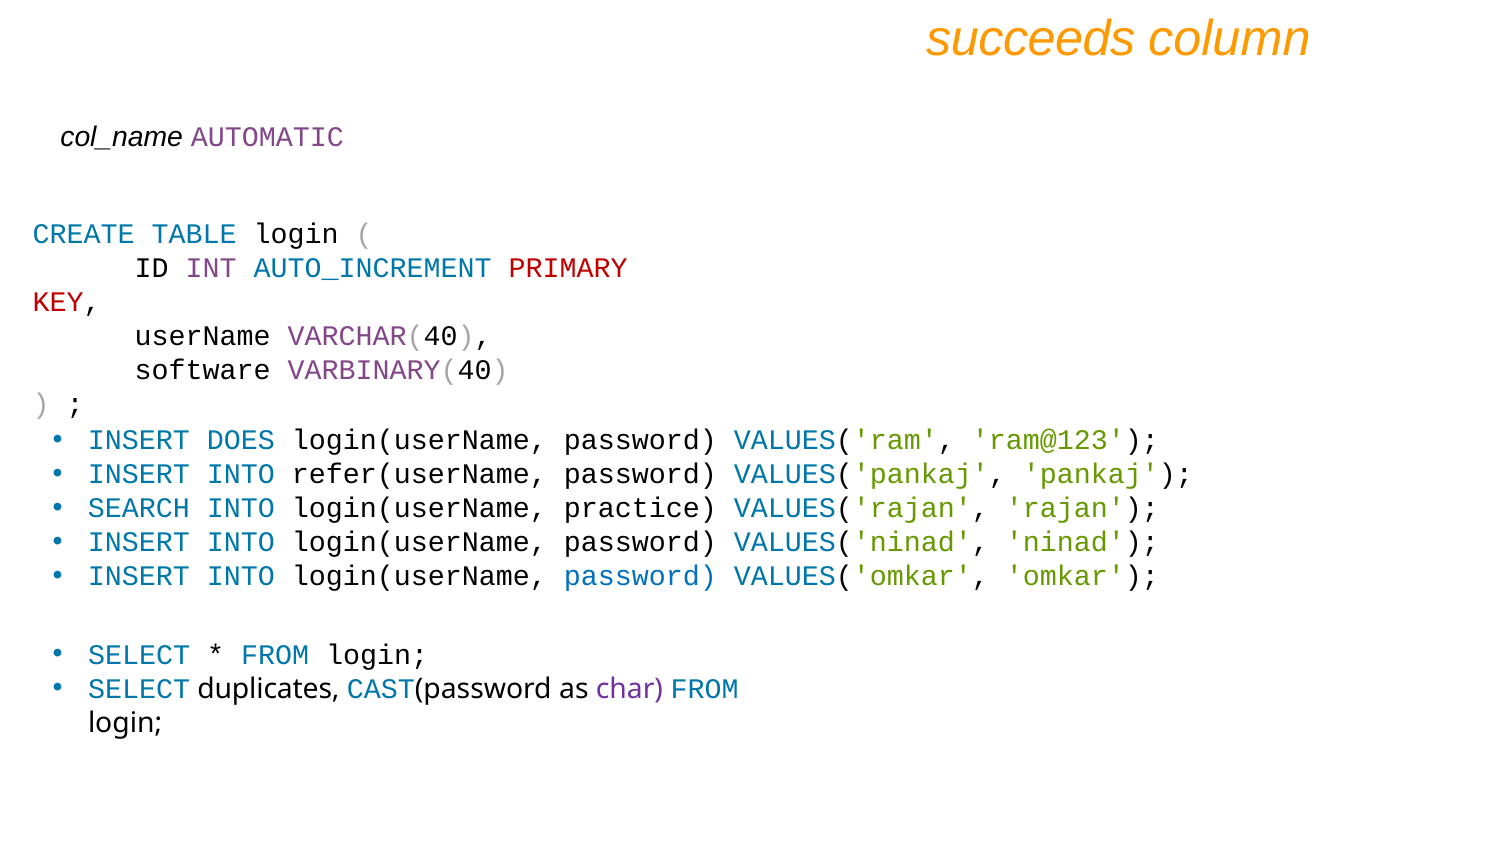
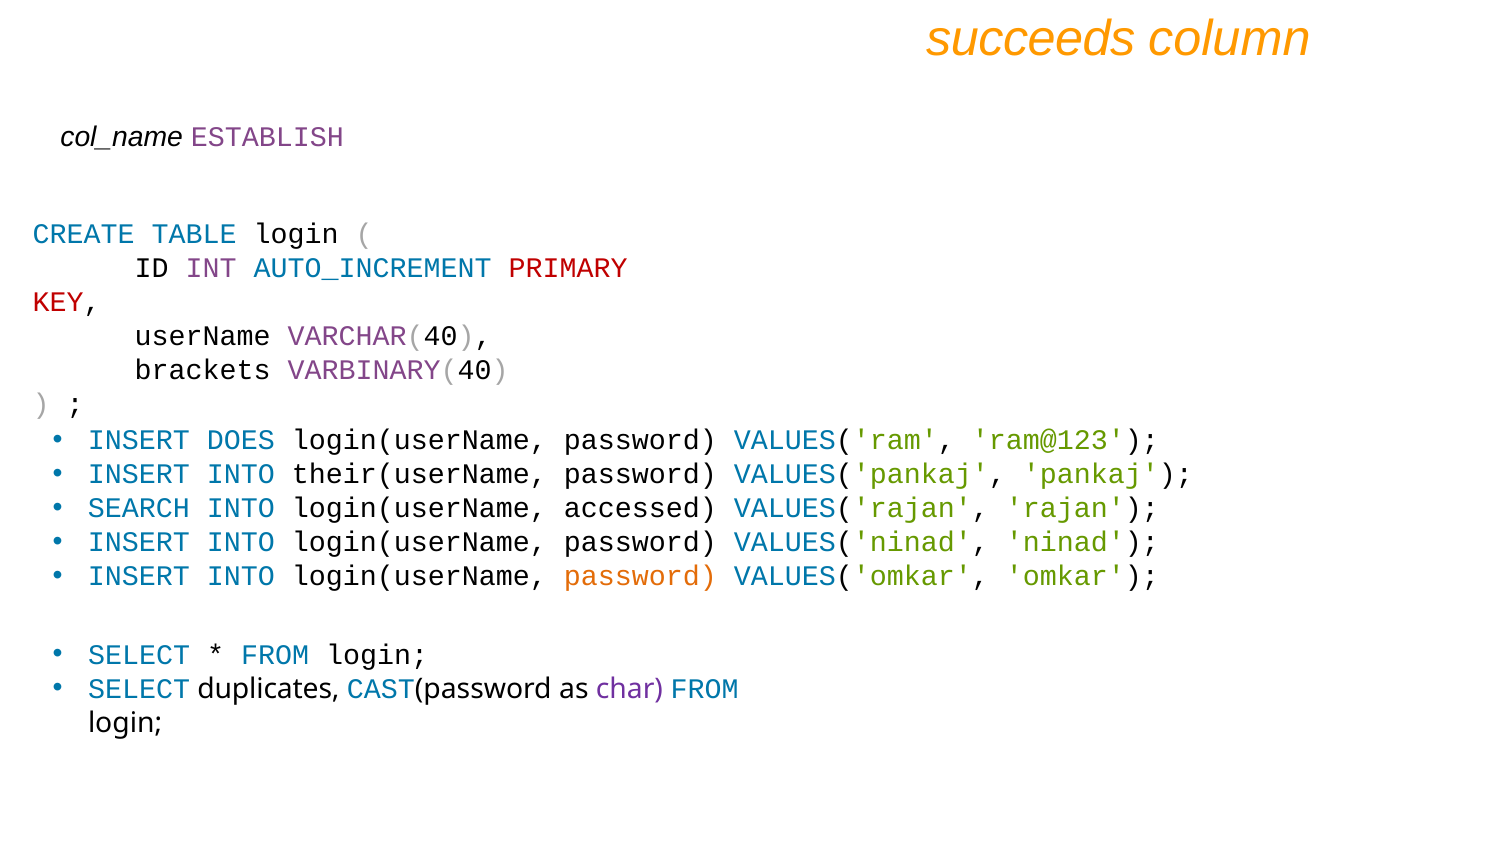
AUTOMATIC: AUTOMATIC -> ESTABLISH (267, 137)
software: software -> brackets (203, 370)
refer(userName: refer(userName -> their(userName (419, 475)
practice: practice -> accessed (640, 509)
password colour: blue -> orange (640, 577)
